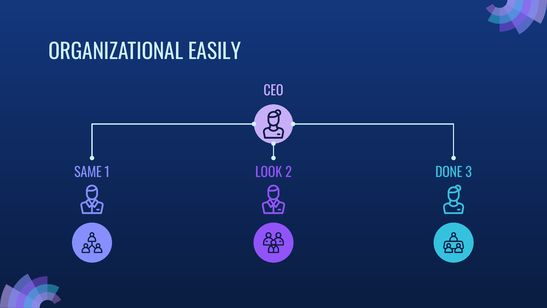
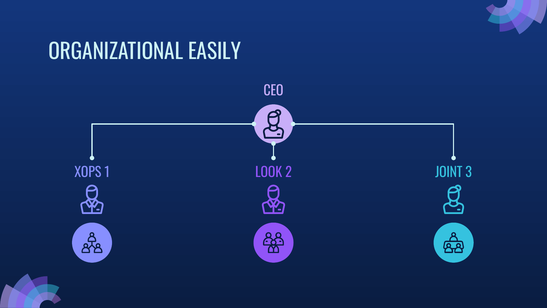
SAME: SAME -> XOPS (88, 172)
DONE: DONE -> JOINT (449, 172)
